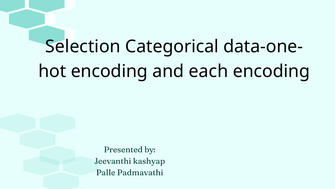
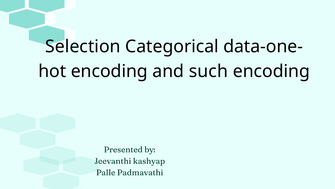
each: each -> such (208, 71)
